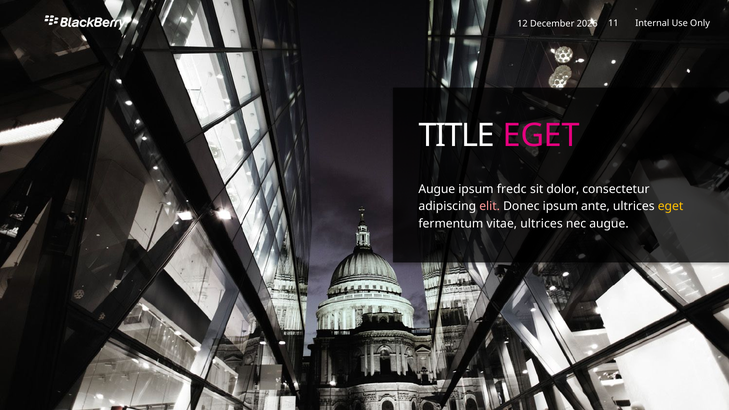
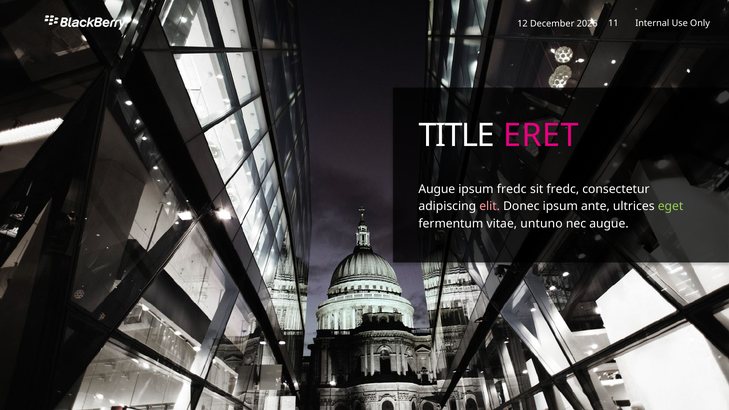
TITLE EGET: EGET -> ERET (541, 136)
sit dolor: dolor -> fredc (563, 189)
eget colour: yellow -> light green (671, 207)
vitae ultrices: ultrices -> untuno (541, 224)
